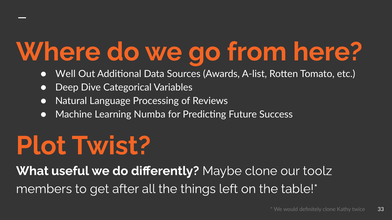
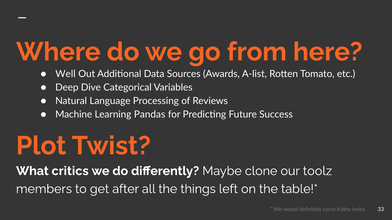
Numba: Numba -> Pandas (150, 115)
useful: useful -> critics (70, 171)
